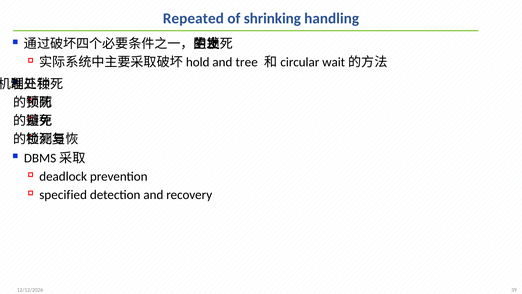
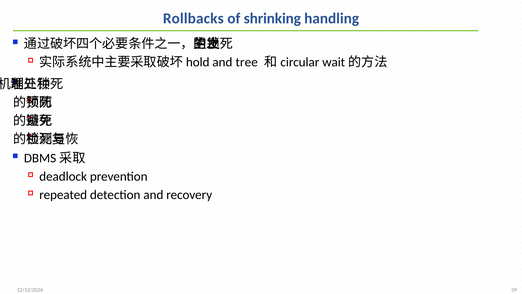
Repeated: Repeated -> Rollbacks (193, 18)
specified: specified -> repeated (63, 195)
